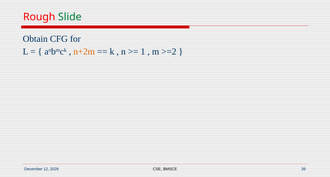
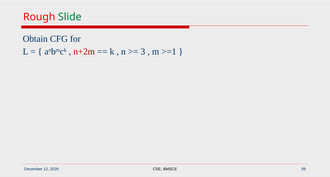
n+2m colour: orange -> red (84, 52)
1: 1 -> 3 (143, 52)
>=2: >=2 -> >=1 (169, 52)
